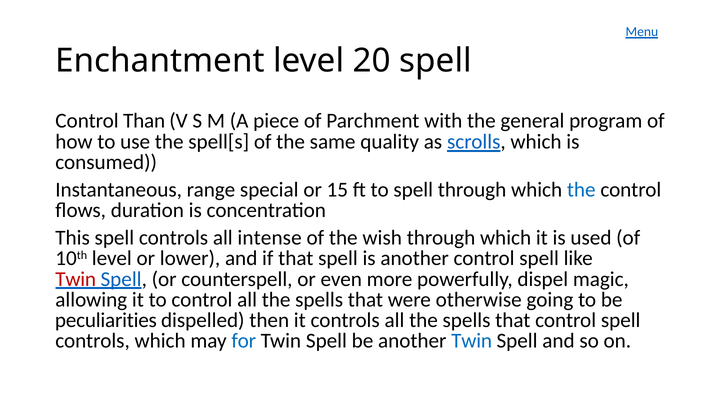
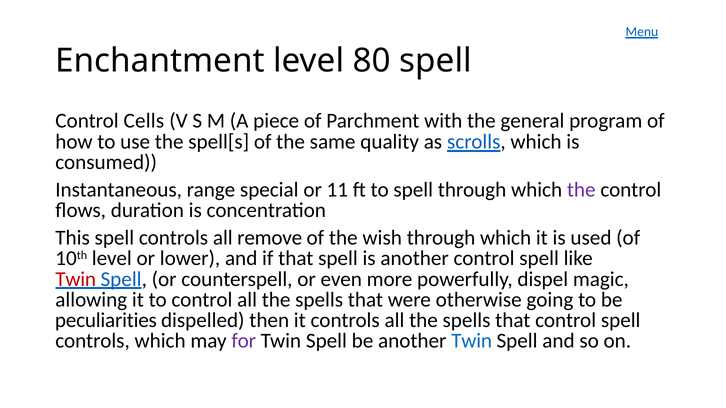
20: 20 -> 80 (372, 61)
Than: Than -> Cells (144, 121)
15: 15 -> 11 (337, 190)
the colour: blue -> purple (581, 190)
intense: intense -> remove (270, 238)
for colour: blue -> purple (244, 341)
